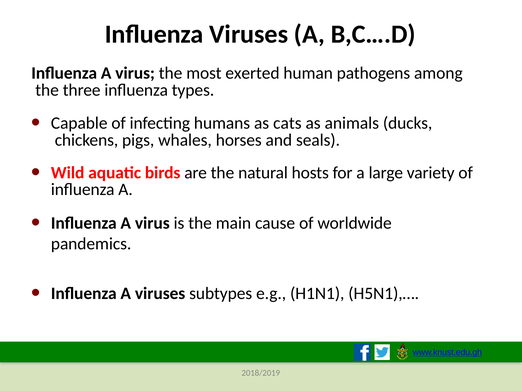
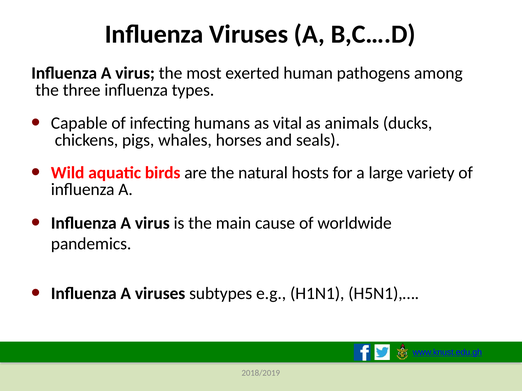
cats: cats -> vital (287, 123)
